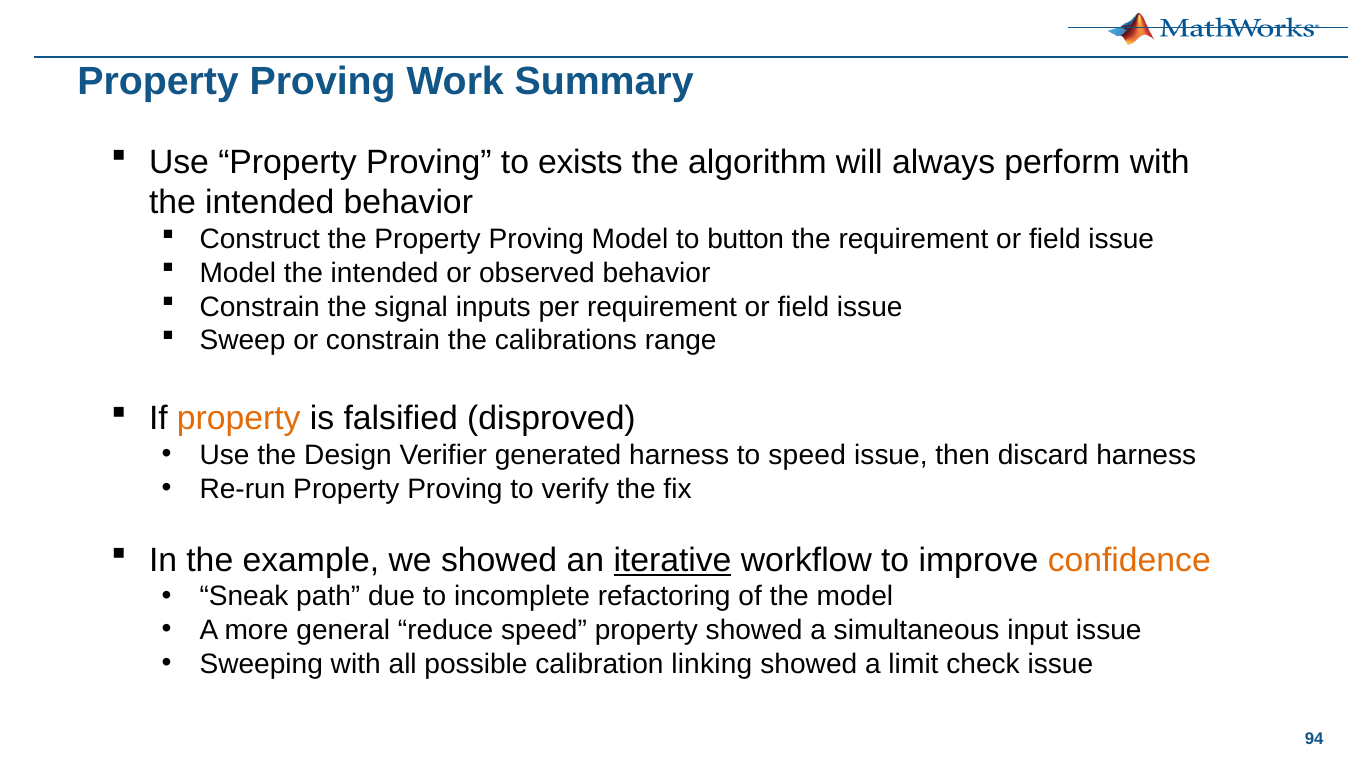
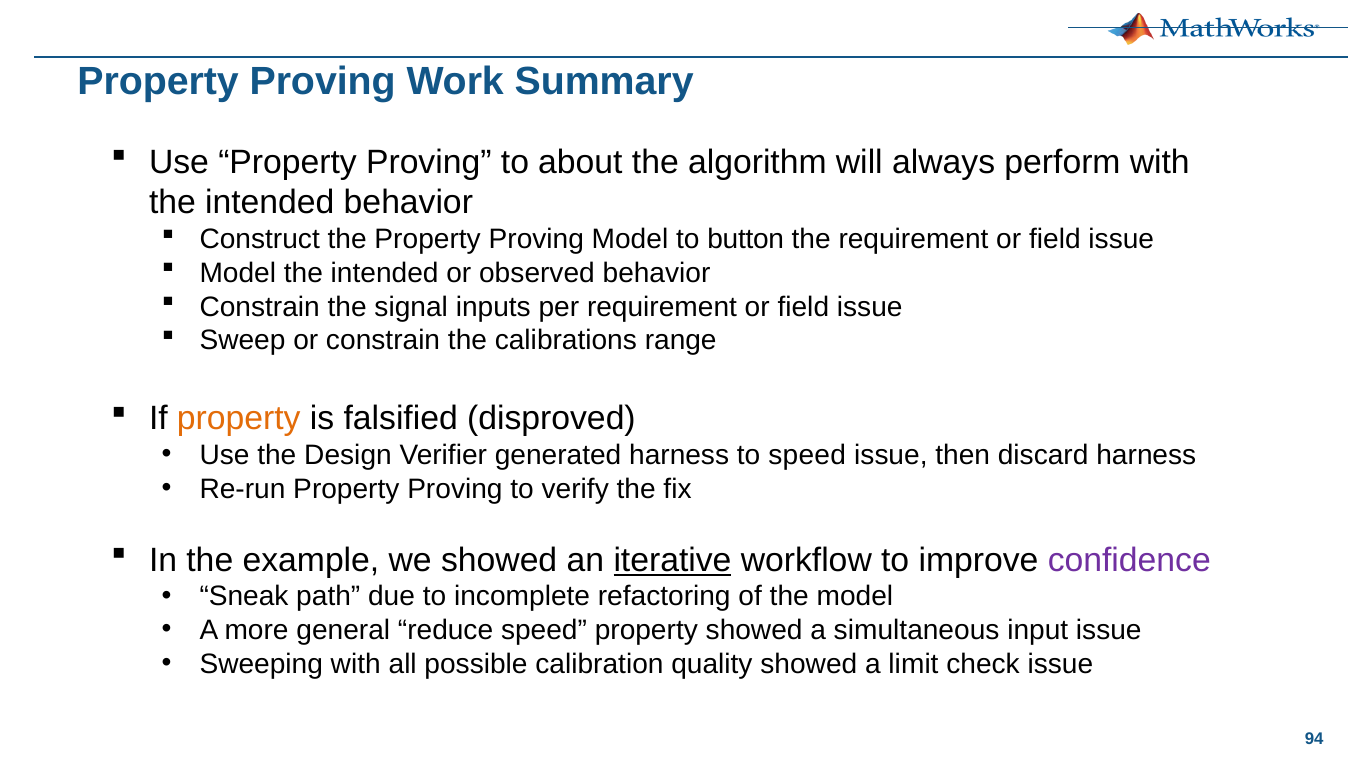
exists: exists -> about (580, 162)
confidence colour: orange -> purple (1129, 560)
linking: linking -> quality (712, 664)
